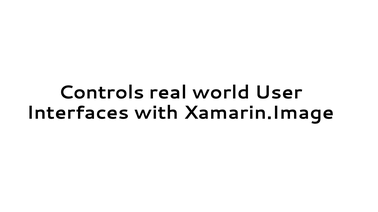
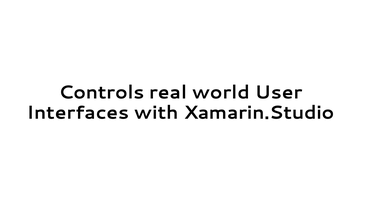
Xamarin.Image: Xamarin.Image -> Xamarin.Studio (259, 113)
